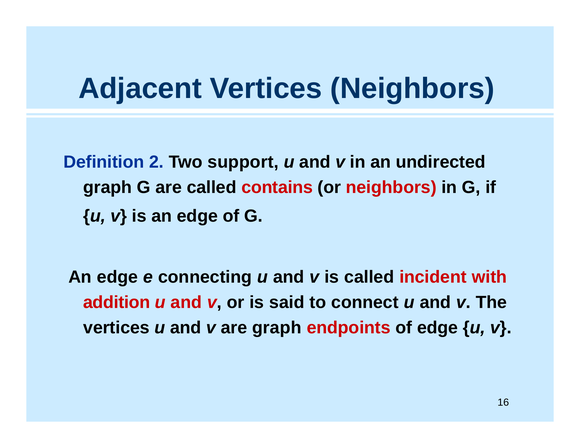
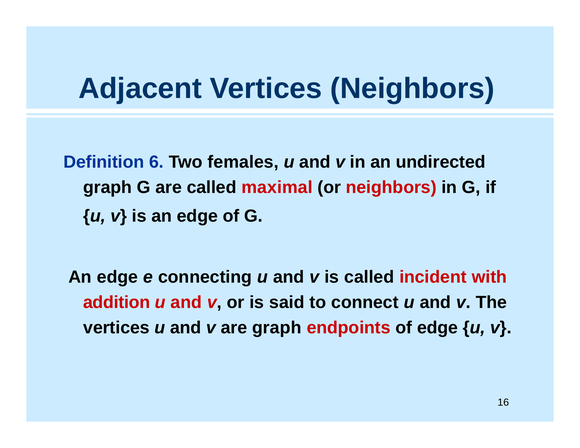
2: 2 -> 6 (156, 162)
support: support -> females (243, 162)
contains: contains -> maximal (277, 188)
